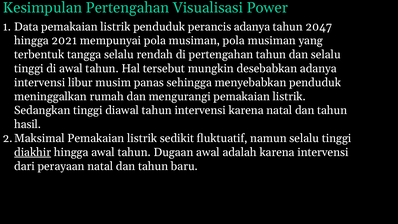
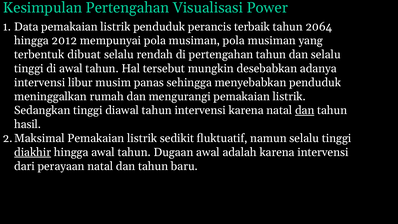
perancis adanya: adanya -> terbaik (252, 27)
2047: 2047 -> 2064 (319, 27)
2021: 2021 -> 2012 (64, 41)
tangga: tangga -> dibuat (84, 55)
dan underline: none -> present (305, 110)
